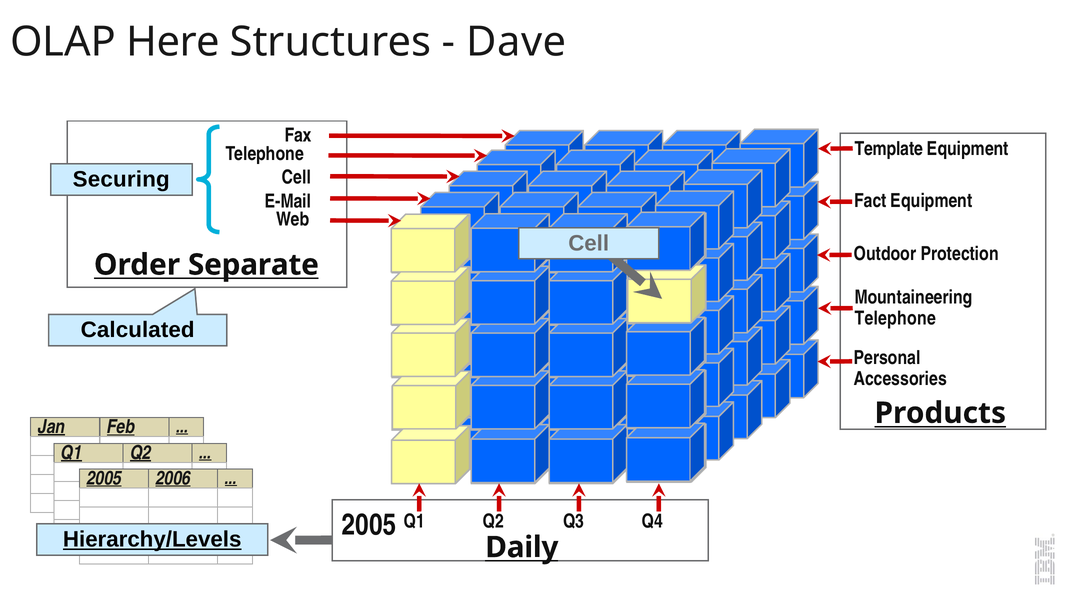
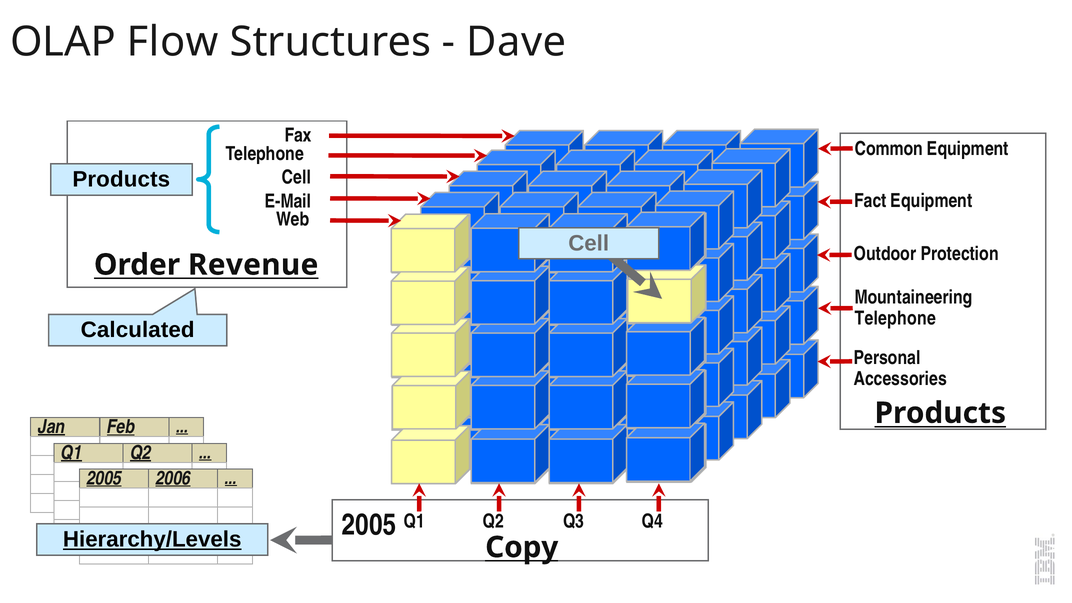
Here: Here -> Flow (173, 42)
Template: Template -> Common (889, 149)
Securing: Securing -> Products (121, 179)
Separate: Separate -> Revenue (253, 265)
Daily: Daily -> Copy (522, 547)
